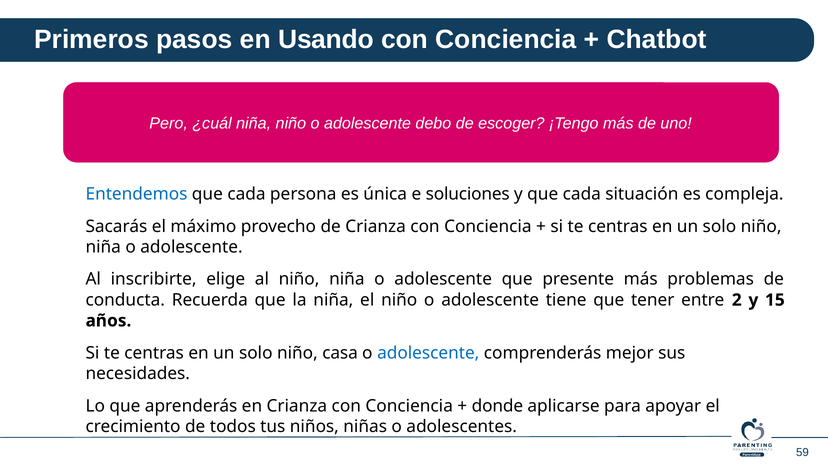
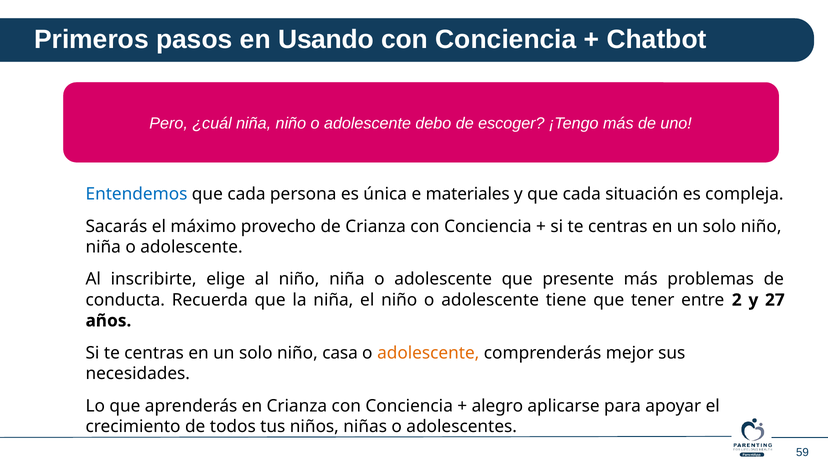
soluciones: soluciones -> materiales (468, 194)
15: 15 -> 27 (775, 300)
adolescente colour: blue -> orange (428, 353)
donde: donde -> alegro (497, 406)
